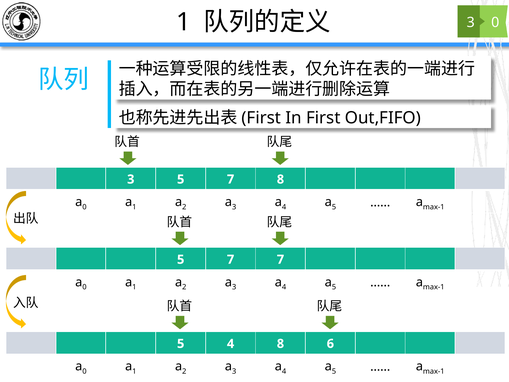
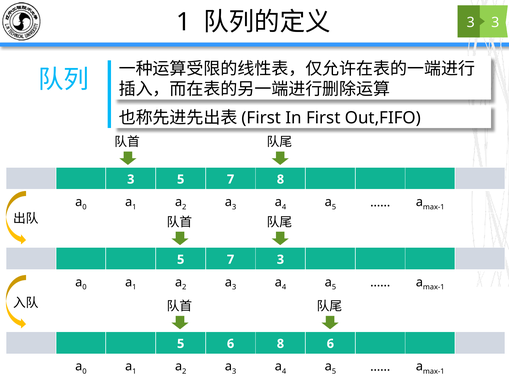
0: 0 -> 3 (495, 22)
7 7: 7 -> 3 (280, 259)
5 4: 4 -> 6 (231, 344)
